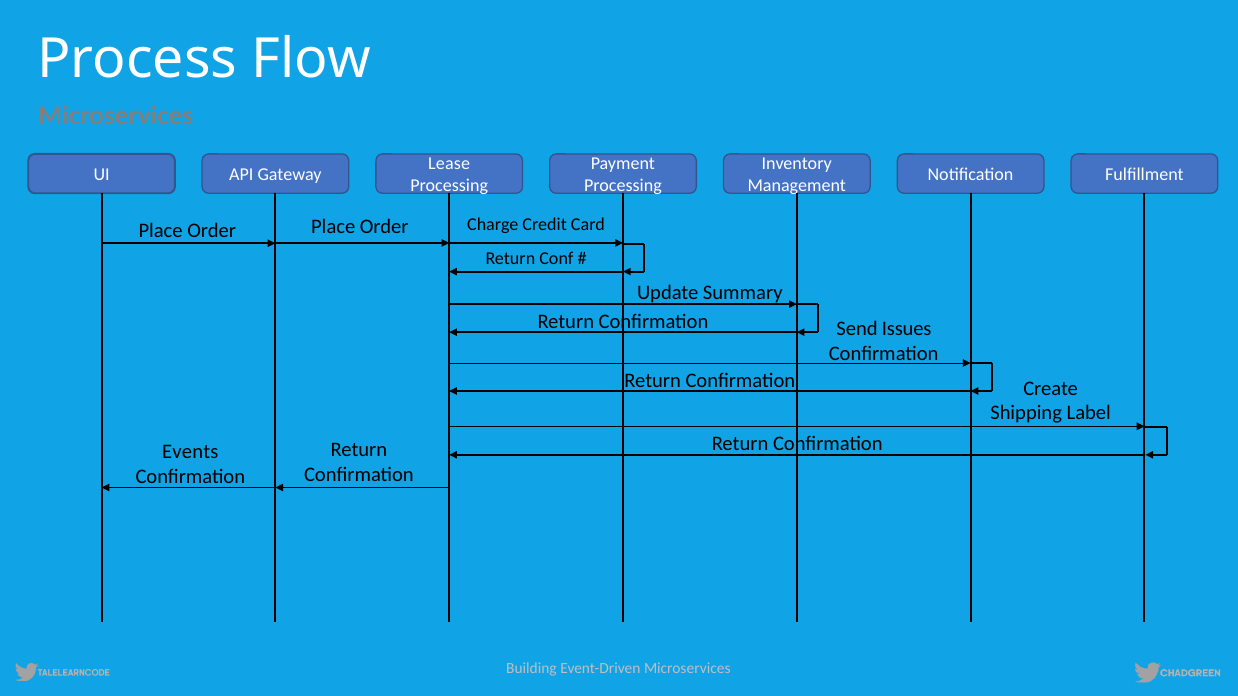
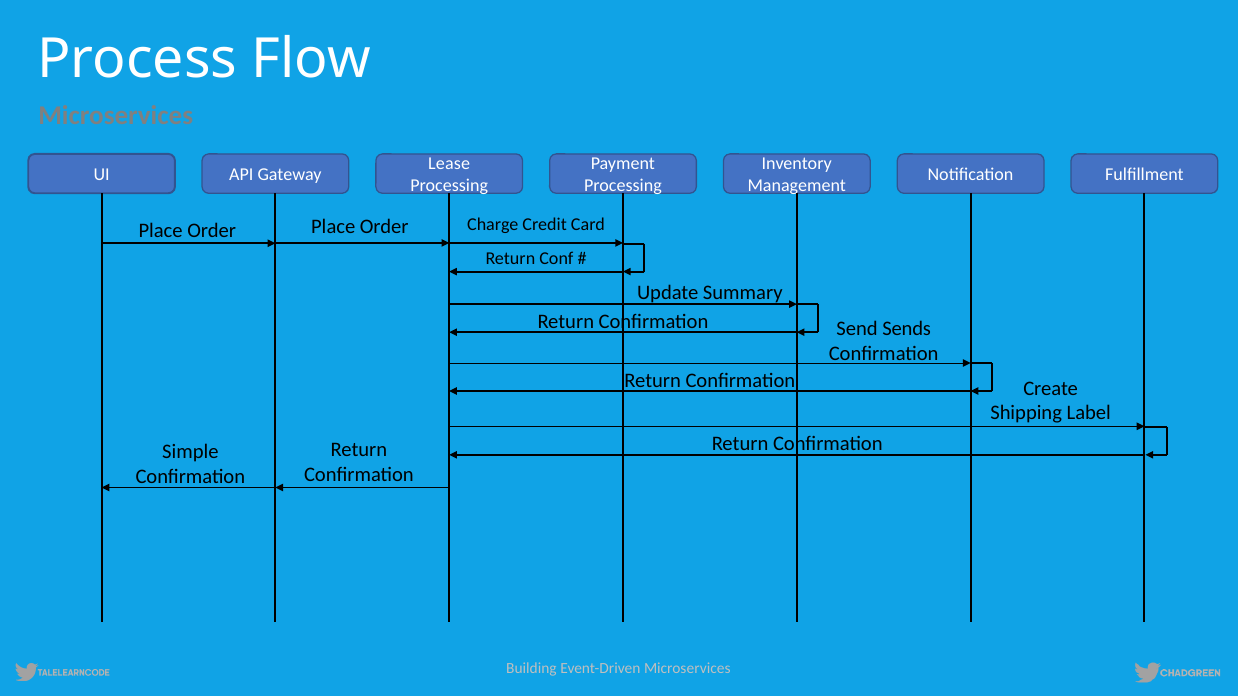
Issues: Issues -> Sends (907, 329)
Events: Events -> Simple (190, 452)
